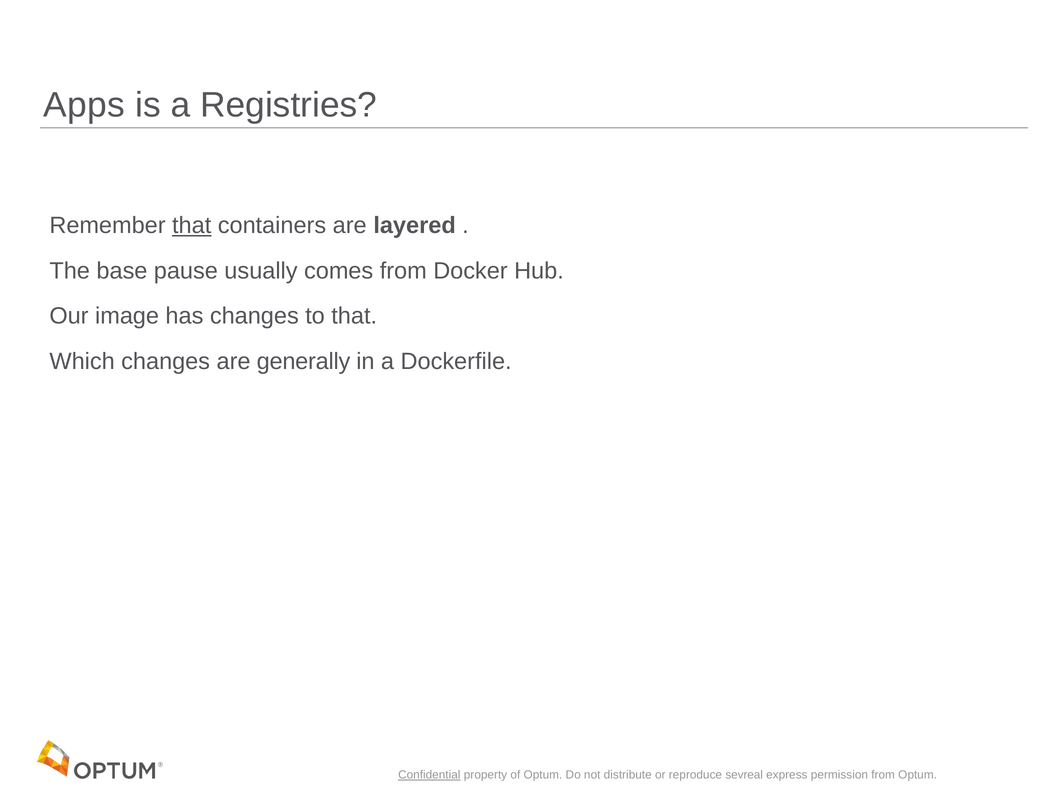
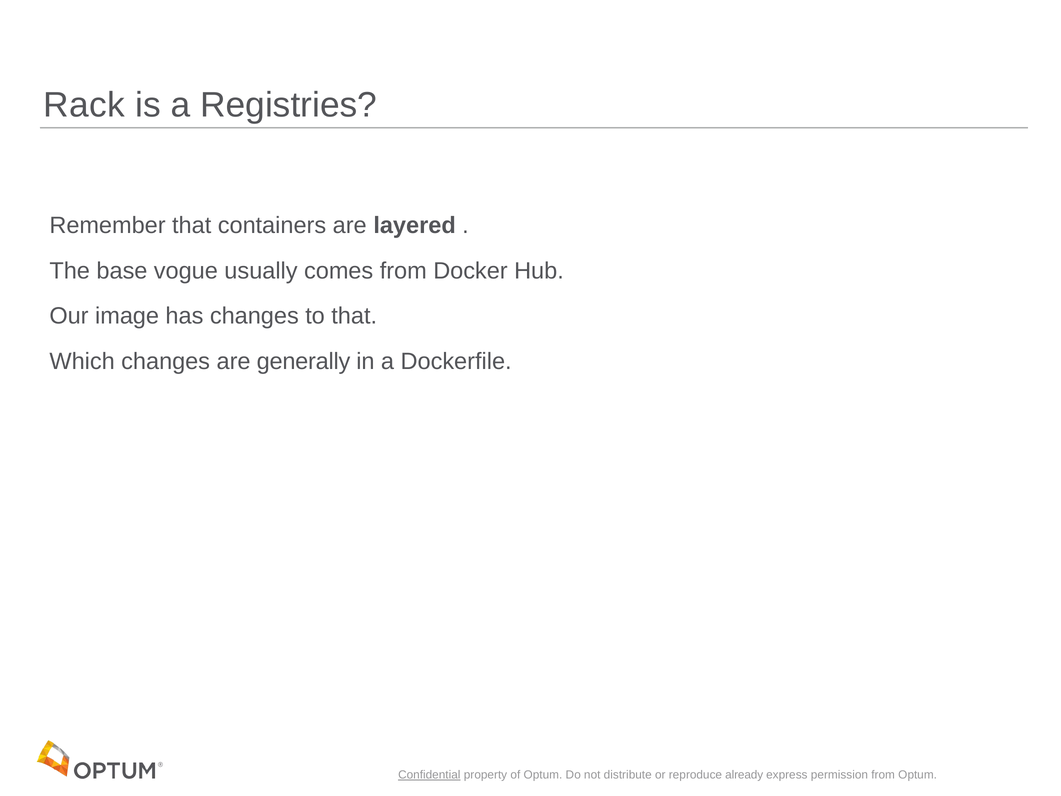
Apps: Apps -> Rack (84, 105)
that underline: present -> none (192, 226)
pause: pause -> vogue (186, 271)
sevreal: sevreal -> already (744, 775)
